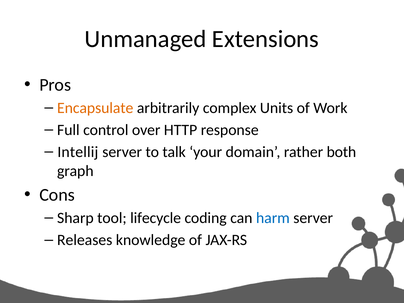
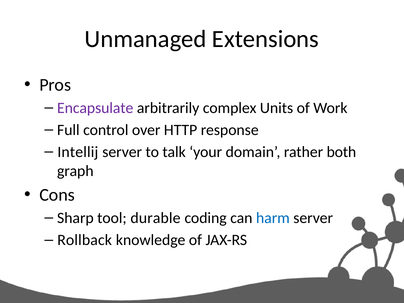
Encapsulate colour: orange -> purple (95, 108)
lifecycle: lifecycle -> durable (156, 218)
Releases: Releases -> Rollback (85, 240)
